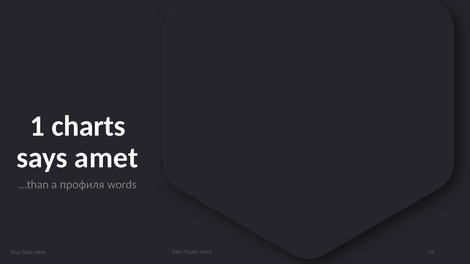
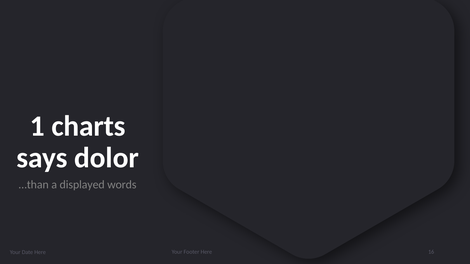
amet: amet -> dolor (107, 158)
профиля: профиля -> displayed (82, 185)
